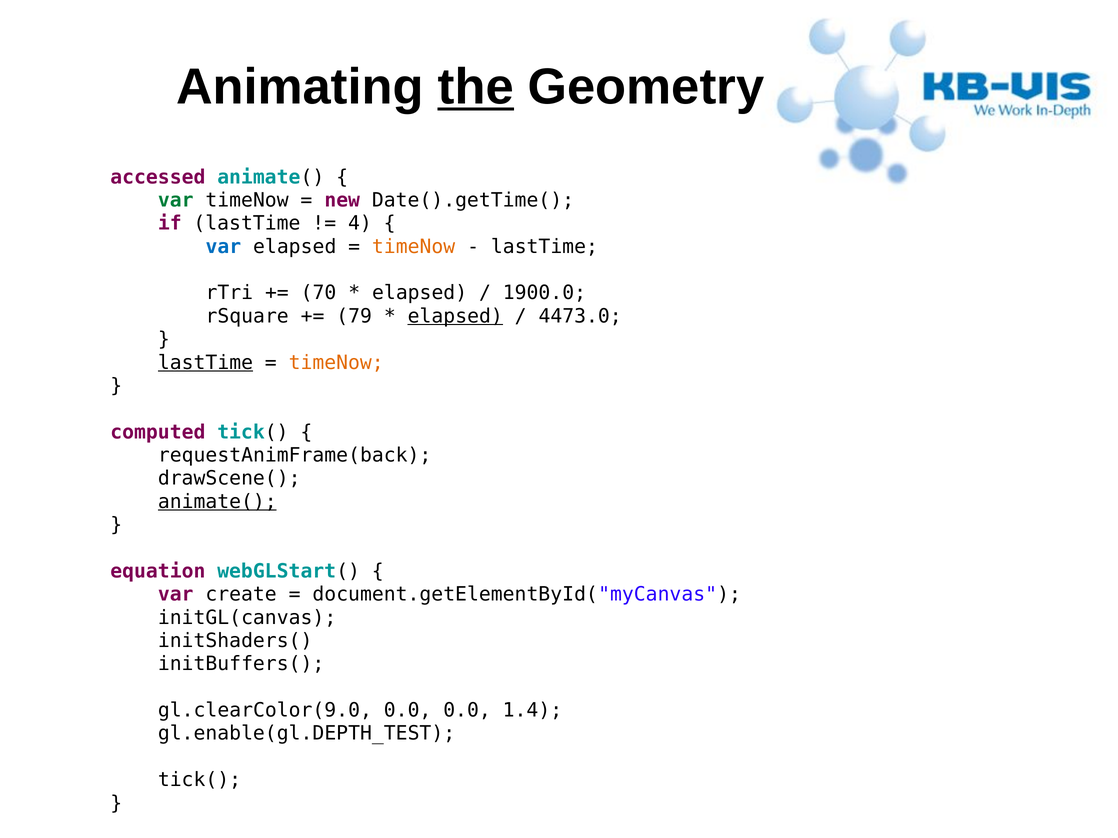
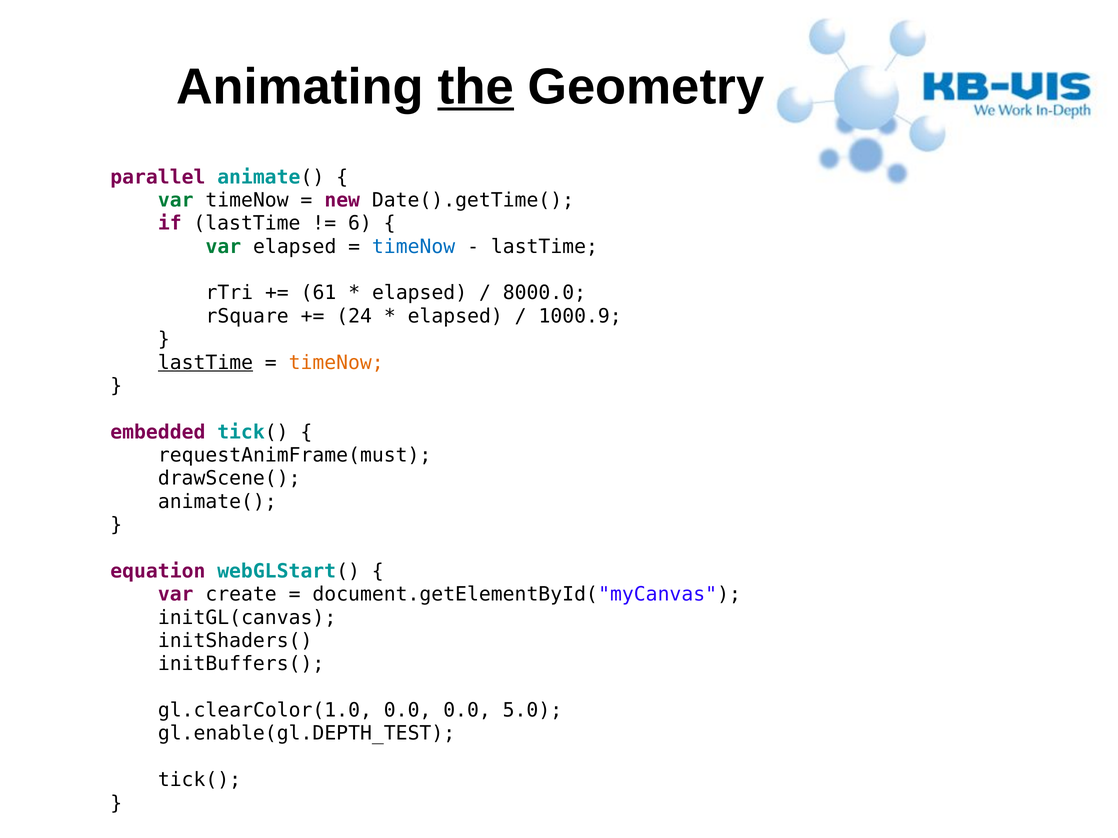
accessed: accessed -> parallel (158, 177)
4: 4 -> 6 (360, 224)
var colour: blue -> green (223, 247)
timeNow colour: orange -> blue (414, 247)
70: 70 -> 61 (318, 293)
1900.0: 1900.0 -> 8000.0 (544, 293)
79: 79 -> 24 (354, 316)
elapsed underline: present -> none (455, 316)
4473.0: 4473.0 -> 1000.9 (580, 316)
computed: computed -> embedded (158, 432)
requestAnimFrame(back: requestAnimFrame(back -> requestAnimFrame(must (295, 455)
animate( underline: present -> none (217, 502)
gl.clearColor(9.0: gl.clearColor(9.0 -> gl.clearColor(1.0 (265, 711)
1.4: 1.4 -> 5.0 (532, 711)
